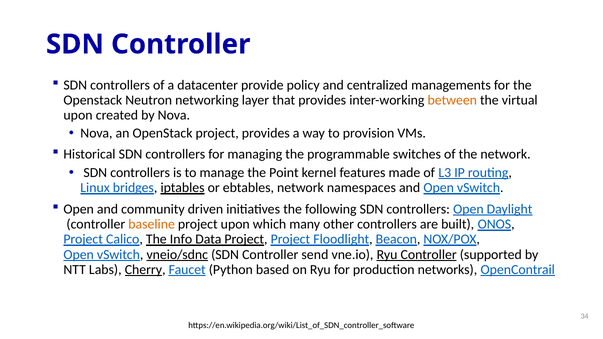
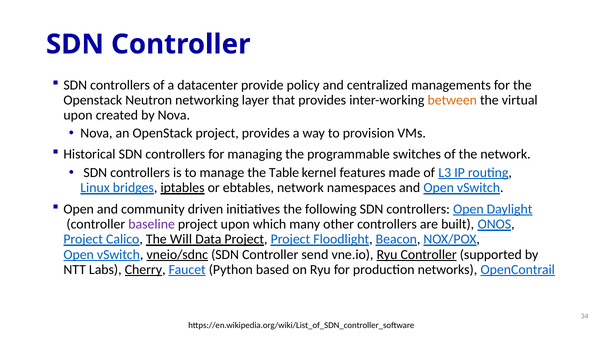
Point: Point -> Table (284, 173)
baseline colour: orange -> purple (152, 224)
Info: Info -> Will (181, 239)
